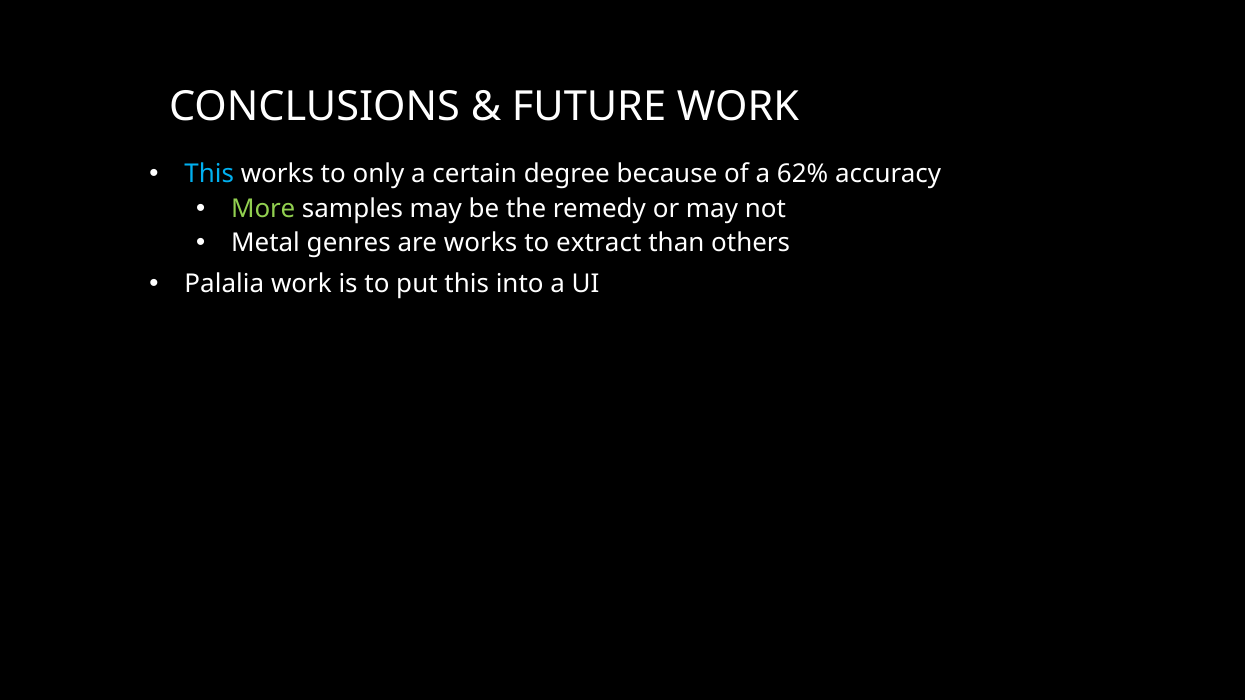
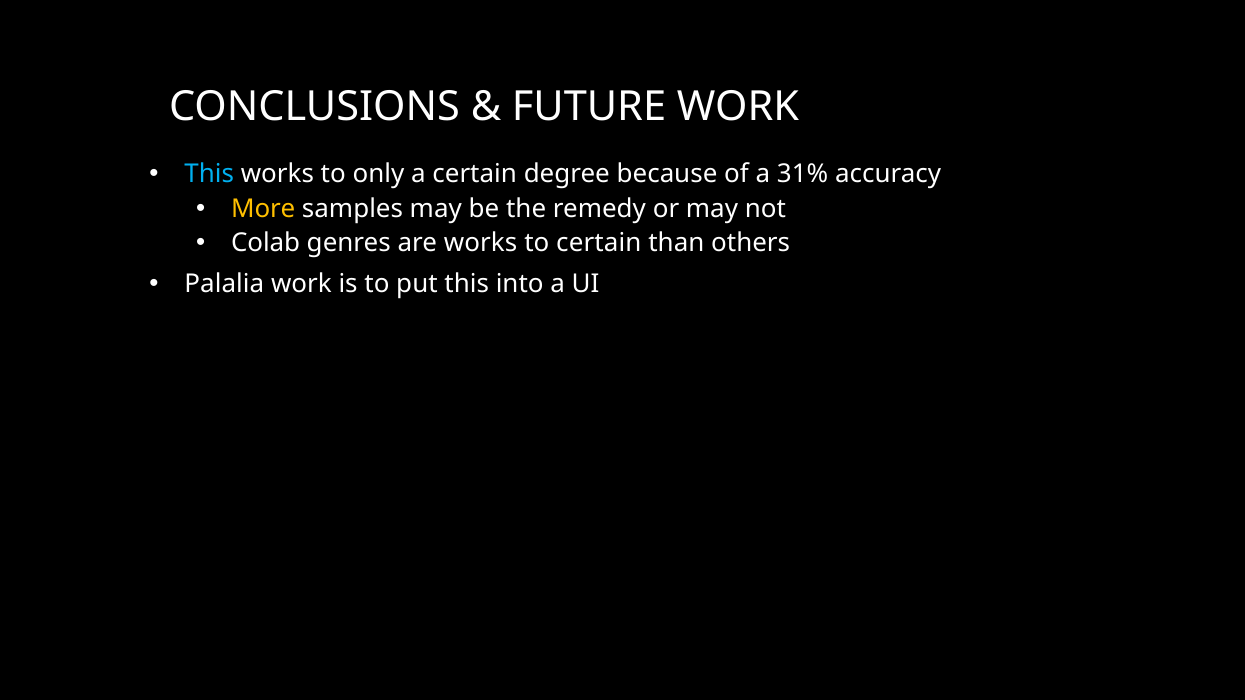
62%: 62% -> 31% (803, 174)
More colour: light green -> yellow (263, 209)
Metal: Metal -> Colab (266, 243)
to extract: extract -> certain (599, 243)
